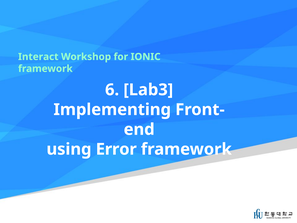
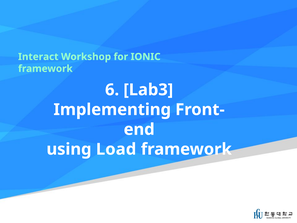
Error: Error -> Load (116, 149)
